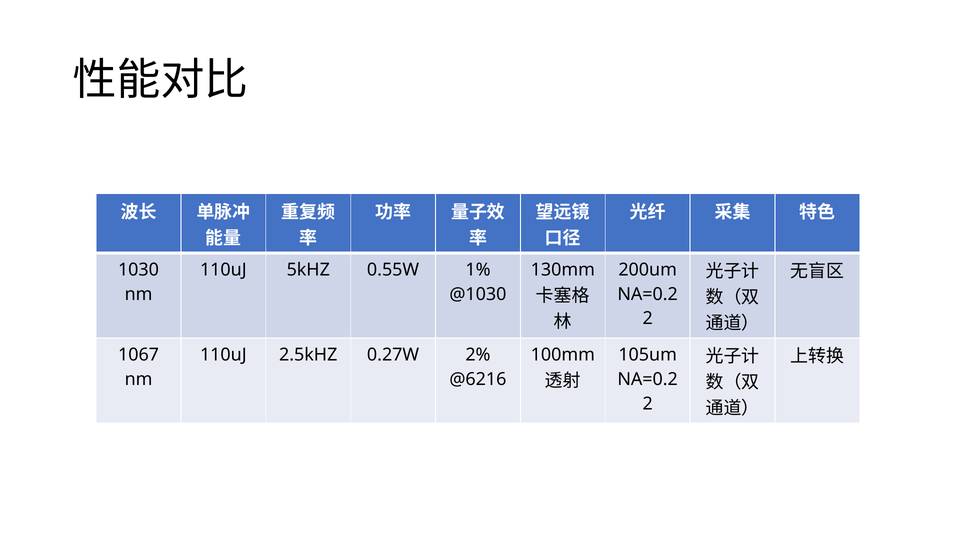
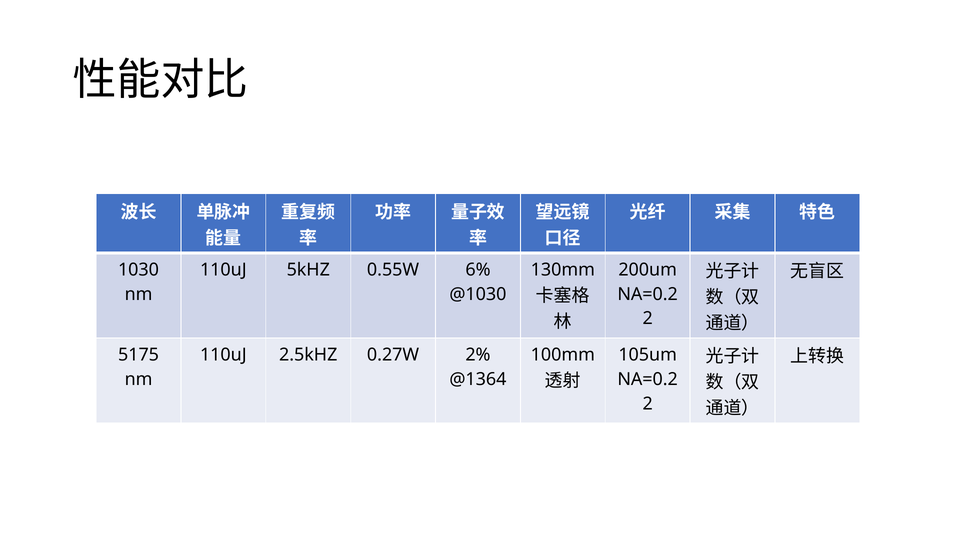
1%: 1% -> 6% (478, 270)
1067: 1067 -> 5175 (139, 355)
@6216: @6216 -> @1364 (478, 379)
